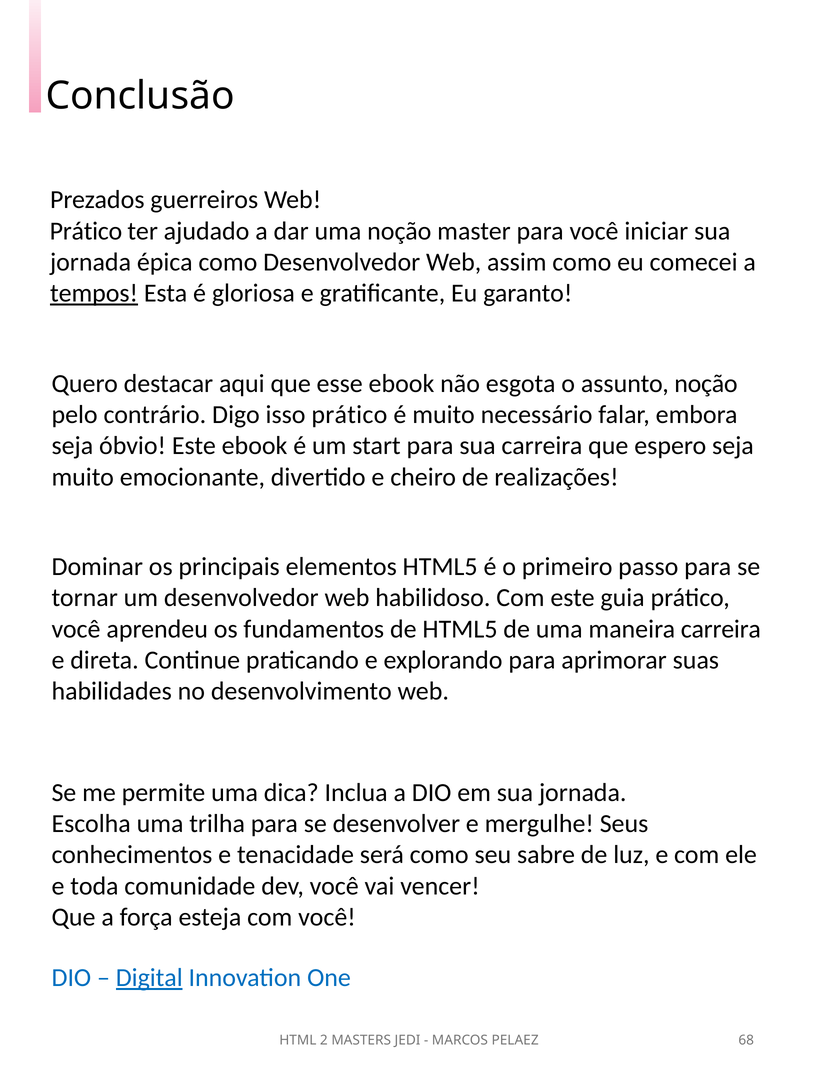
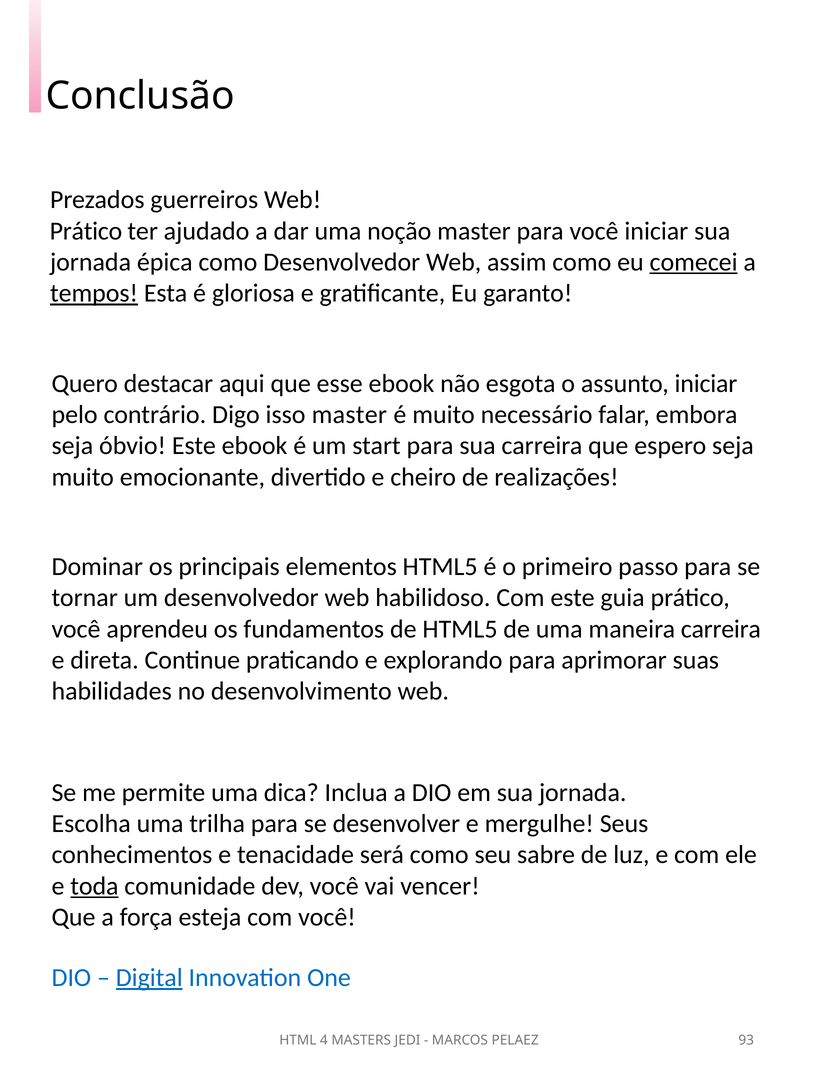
comecei underline: none -> present (694, 262)
assunto noção: noção -> iniciar (706, 383)
isso prático: prático -> master (349, 415)
toda underline: none -> present (94, 886)
2: 2 -> 4 (324, 1040)
68: 68 -> 93 (746, 1040)
